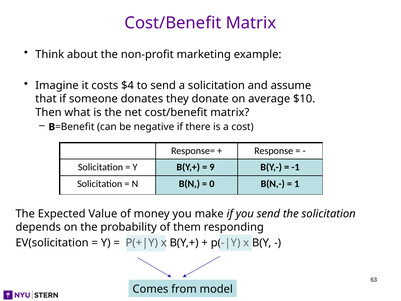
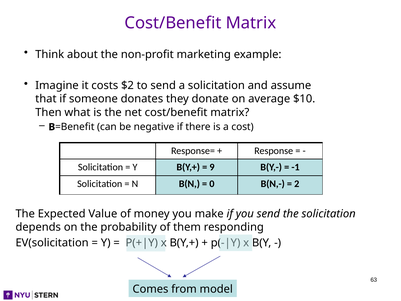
$4: $4 -> $2 (127, 85)
1: 1 -> 2 (297, 184)
